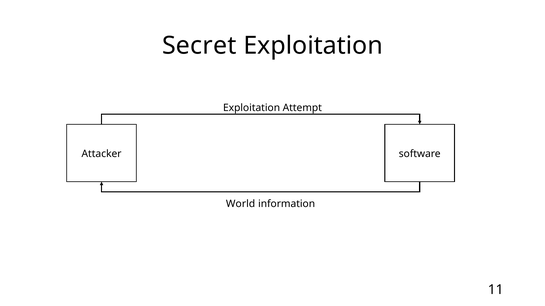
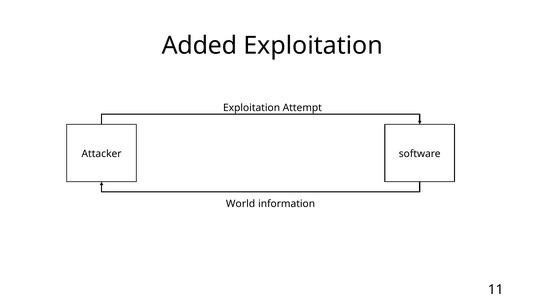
Secret: Secret -> Added (199, 46)
